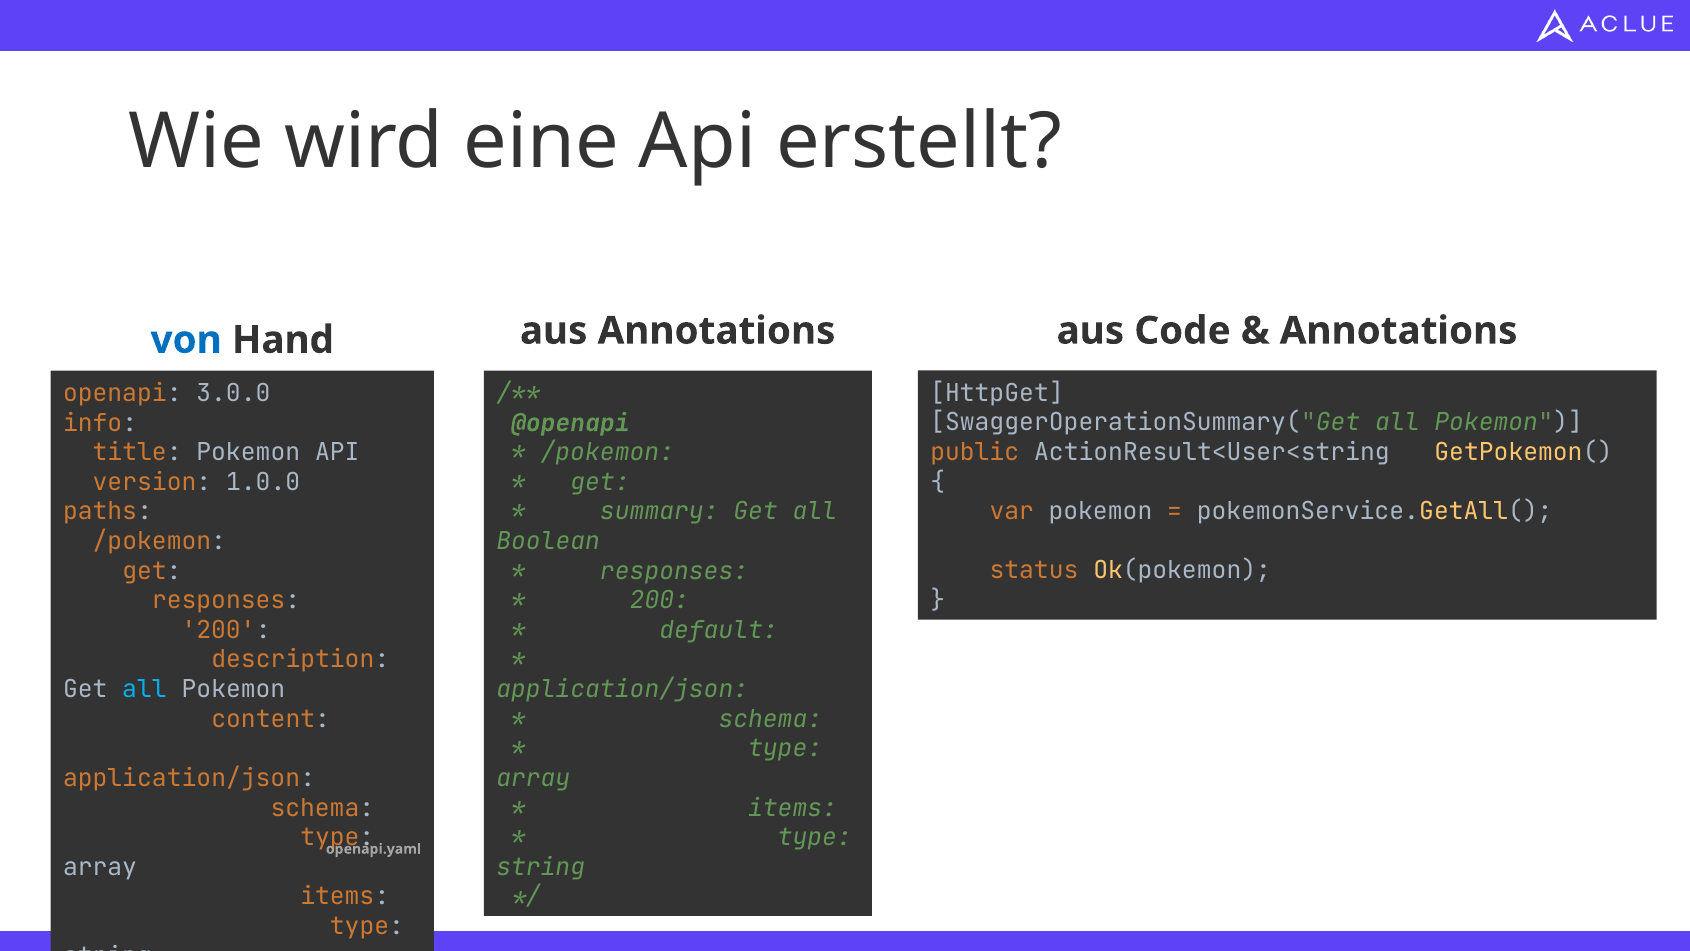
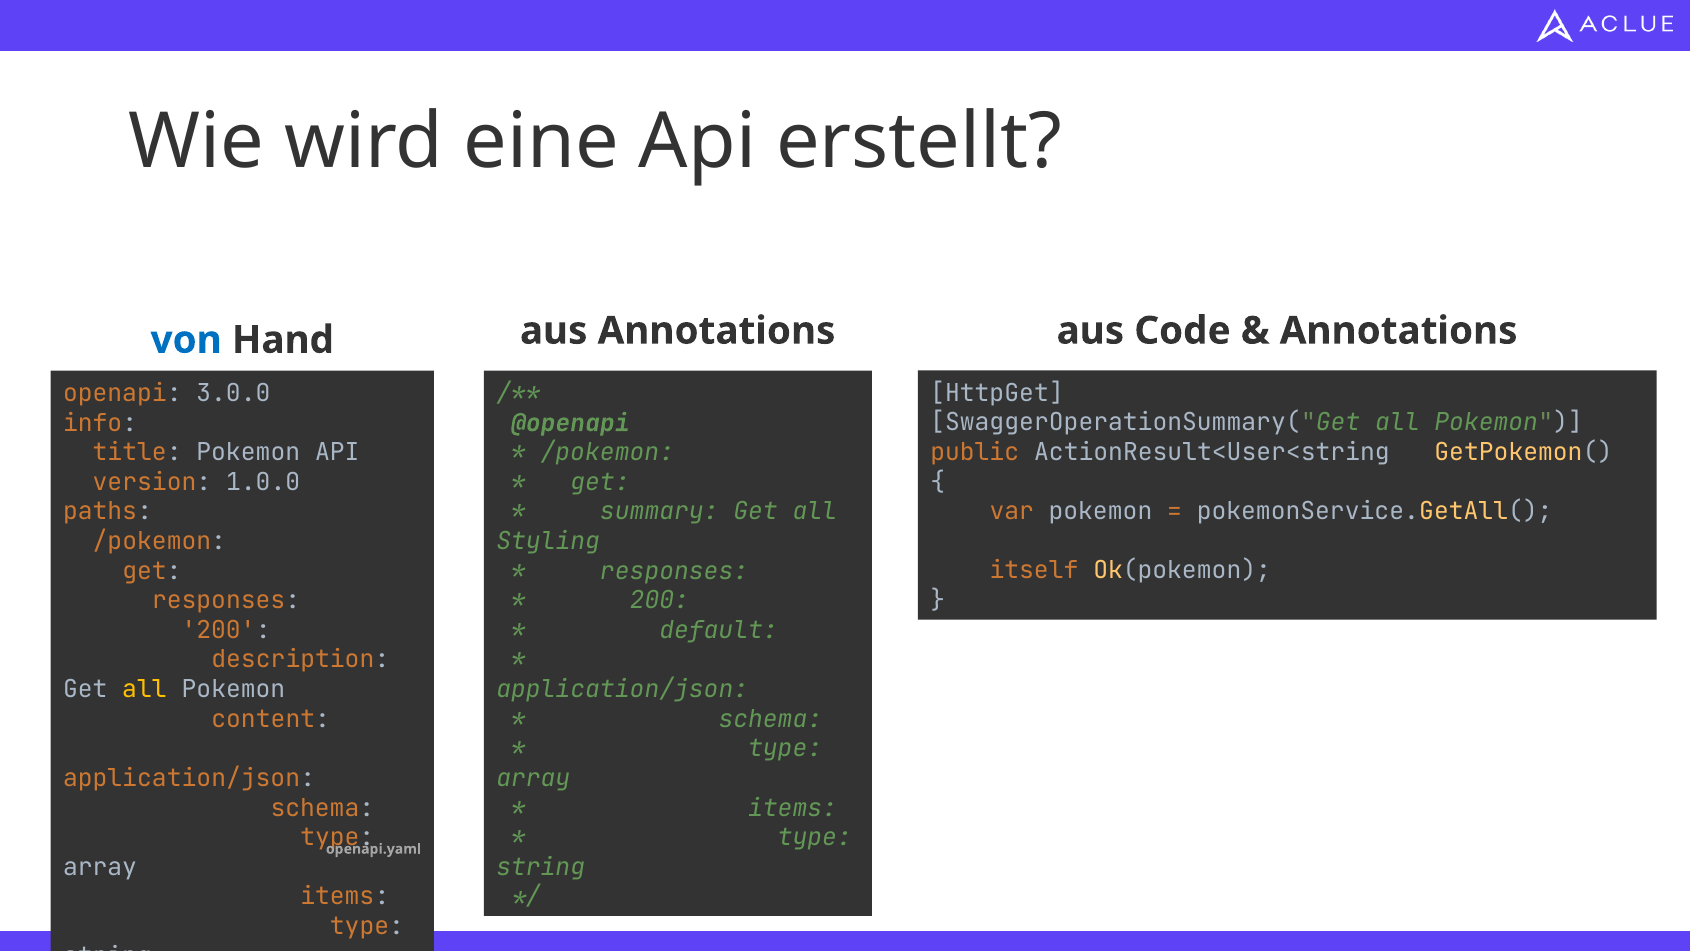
Boolean: Boolean -> Styling (548, 541)
status: status -> itself (1034, 571)
all colour: light blue -> yellow (144, 689)
